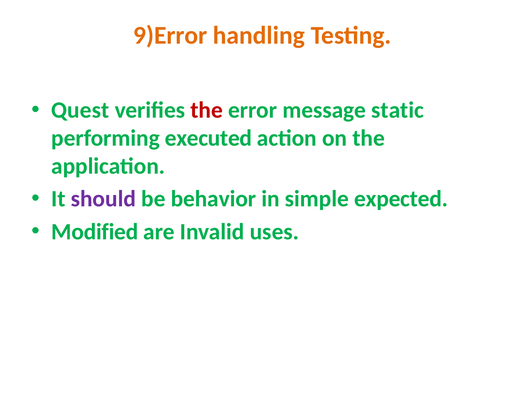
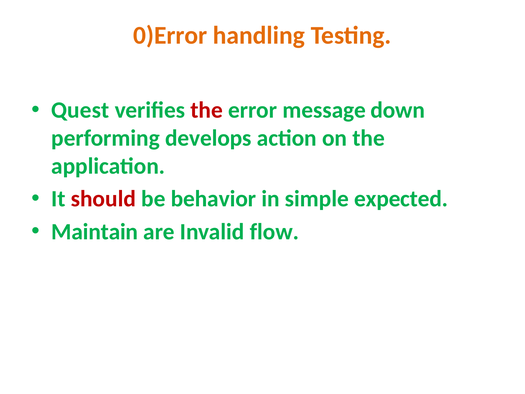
9)Error: 9)Error -> 0)Error (170, 35)
static: static -> down (398, 110)
executed: executed -> develops (208, 138)
should colour: purple -> red (103, 199)
Modified: Modified -> Maintain (95, 232)
uses: uses -> flow (274, 232)
